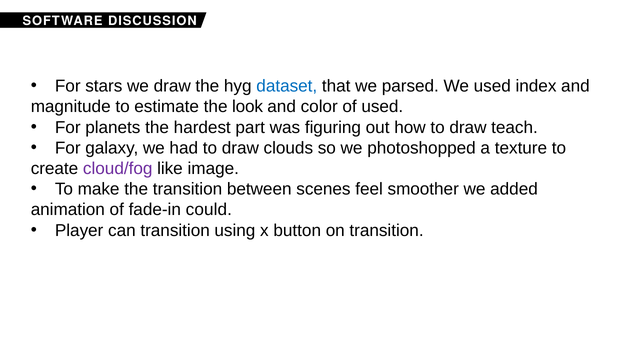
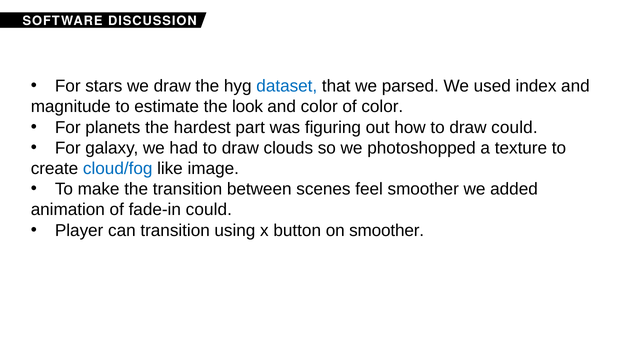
of used: used -> color (382, 107)
draw teach: teach -> could (514, 127)
cloud/fog colour: purple -> blue (118, 168)
on transition: transition -> smoother (387, 230)
